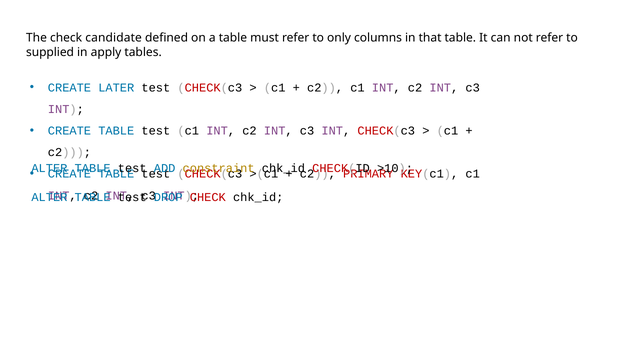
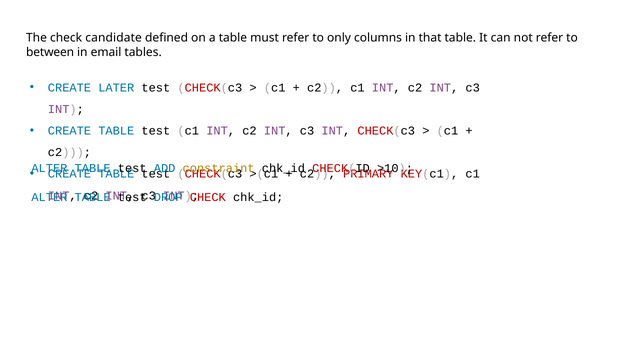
supplied: supplied -> between (50, 52)
apply: apply -> email (106, 52)
